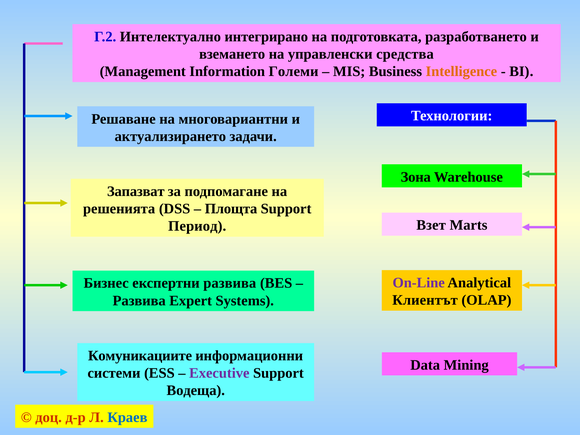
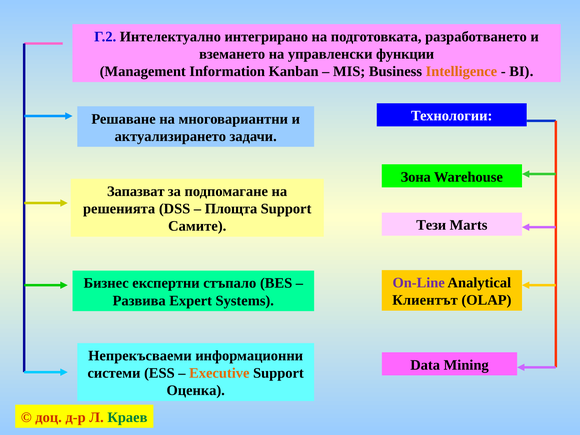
средства: средства -> функции (405, 54)
Големи: Големи -> Kanban (294, 72)
Взет: Взет -> Тези (431, 225)
Период: Период -> Самите (197, 226)
експертни развива: развива -> стъпало (230, 283)
Комуникациите: Комуникациите -> Непрекъсваеми (140, 356)
Executive colour: purple -> orange (219, 373)
Водеща: Водеща -> Оценка (196, 391)
Краев colour: blue -> green (127, 417)
